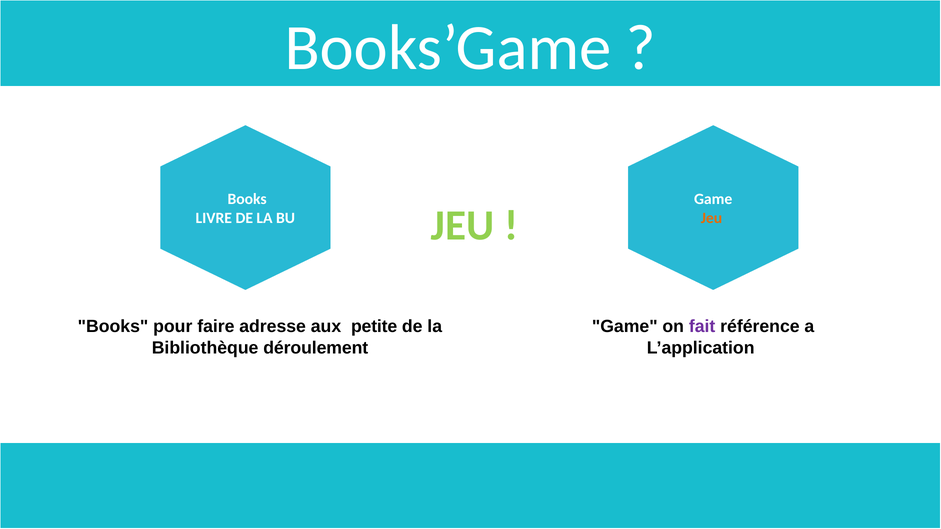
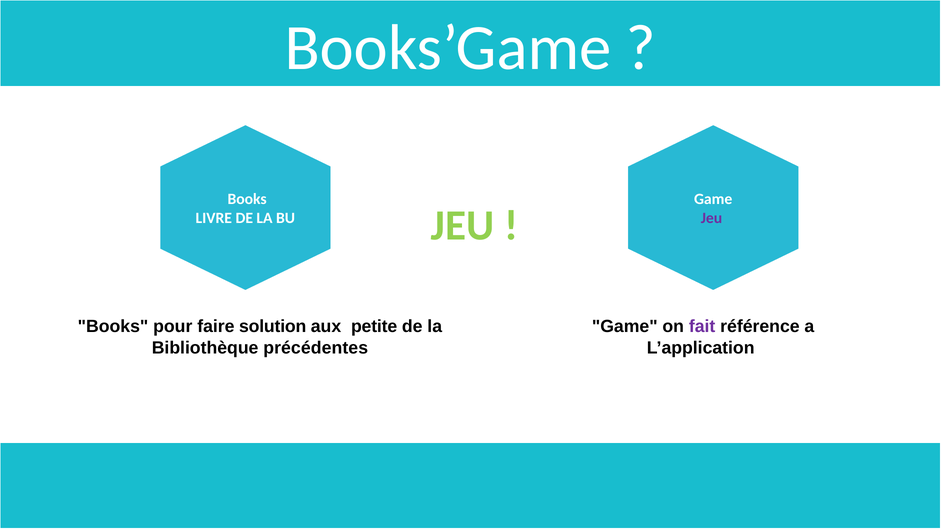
Jeu colour: orange -> purple (711, 218)
adresse: adresse -> solution (273, 327)
déroulement: déroulement -> précédentes (316, 348)
